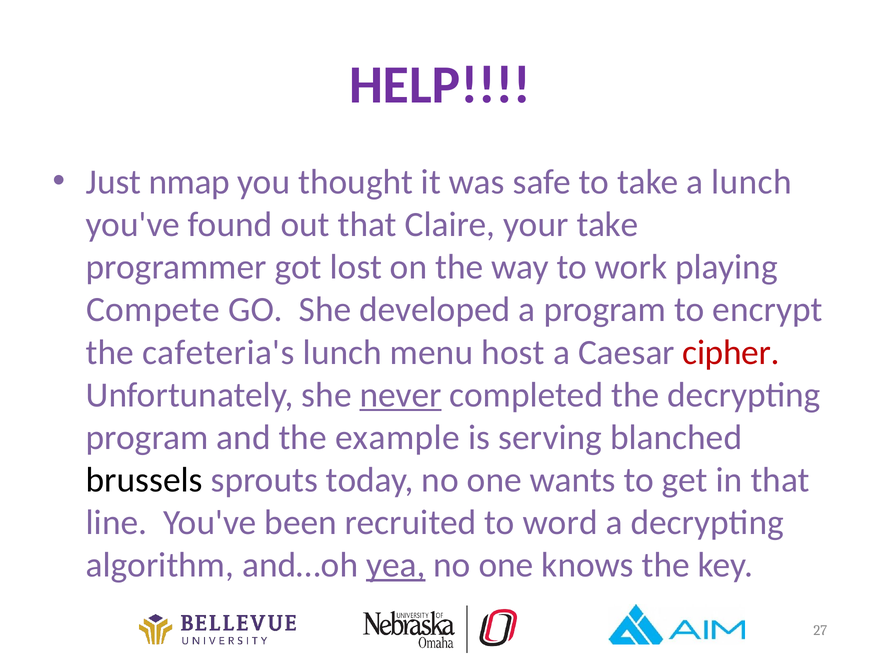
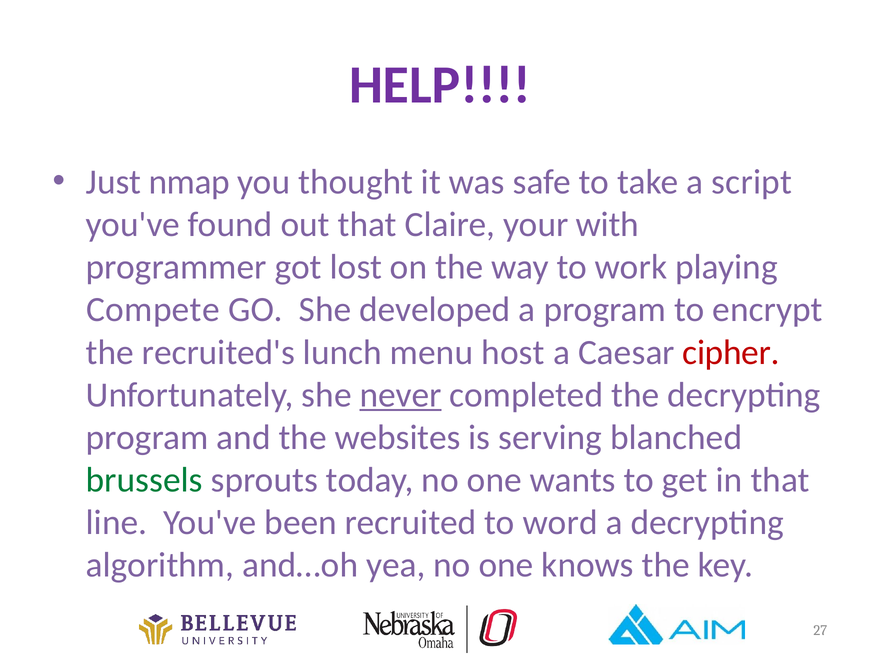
a lunch: lunch -> script (752, 182)
your take: take -> with (607, 225)
cafeteria's: cafeteria's -> recruited's (218, 352)
example: example -> websites (398, 437)
brussels colour: black -> green (144, 480)
yea underline: present -> none (396, 565)
